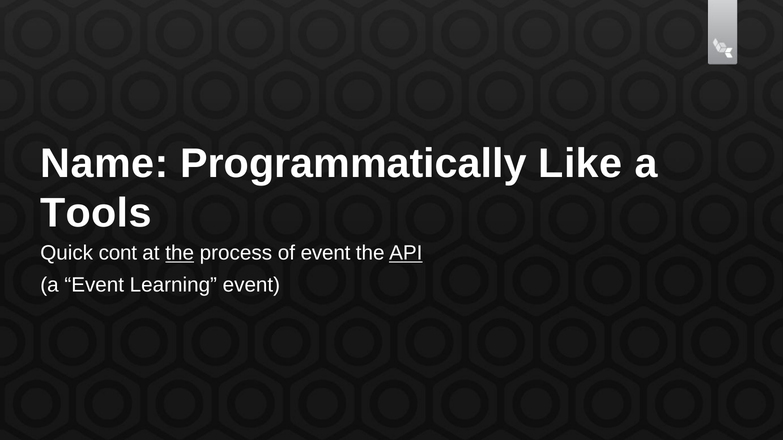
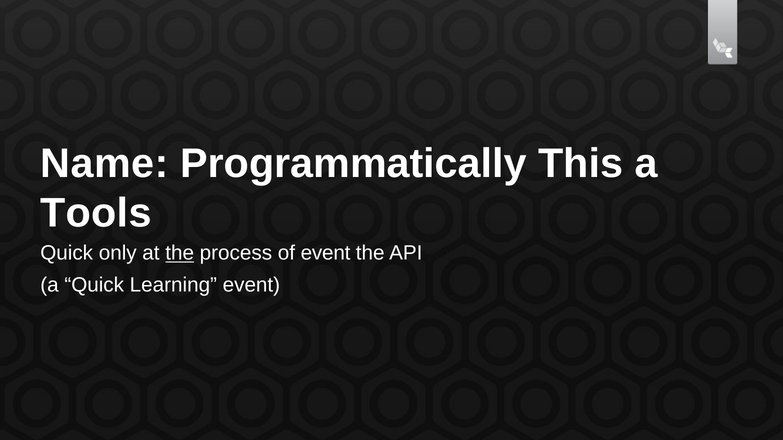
Like: Like -> This (581, 164)
cont: cont -> only (118, 253)
API underline: present -> none (406, 253)
a Event: Event -> Quick (94, 285)
